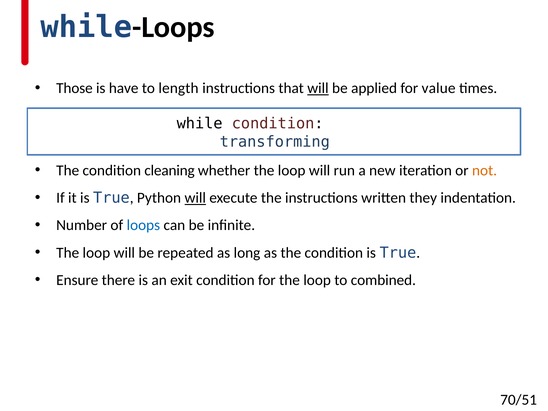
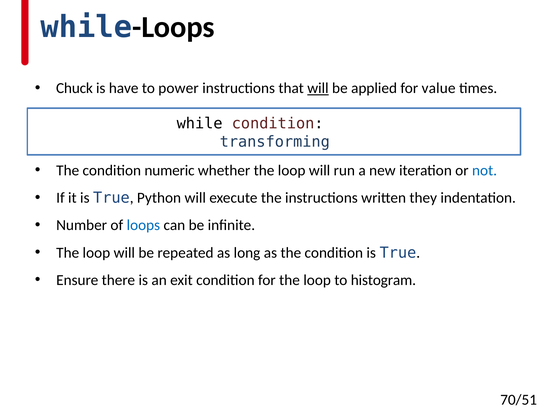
Those: Those -> Chuck (74, 88)
length: length -> power (179, 88)
cleaning: cleaning -> numeric (170, 170)
not colour: orange -> blue (485, 170)
will underline: present -> none (195, 198)
combined: combined -> histogram (383, 280)
